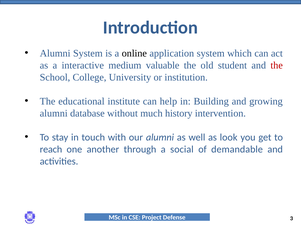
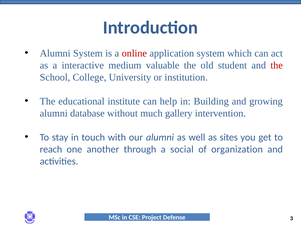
online colour: black -> red (134, 53)
history: history -> gallery (179, 114)
look: look -> sites (229, 138)
demandable: demandable -> organization (237, 150)
